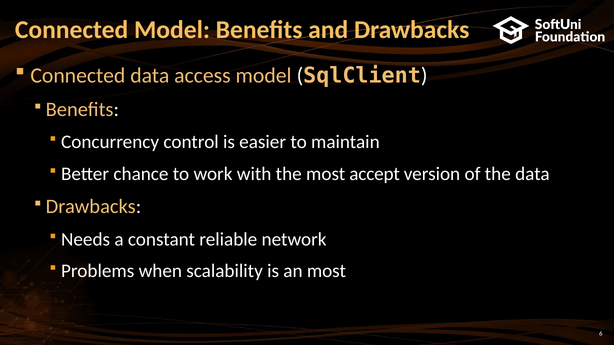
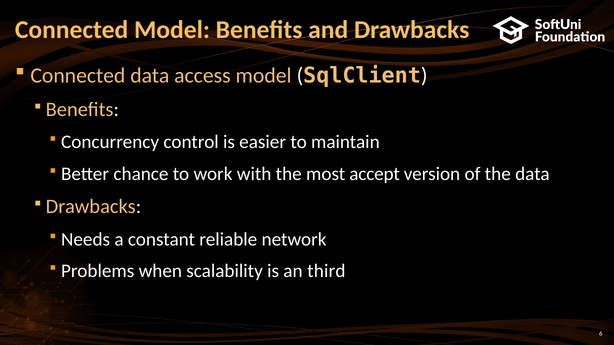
an most: most -> third (326, 271)
